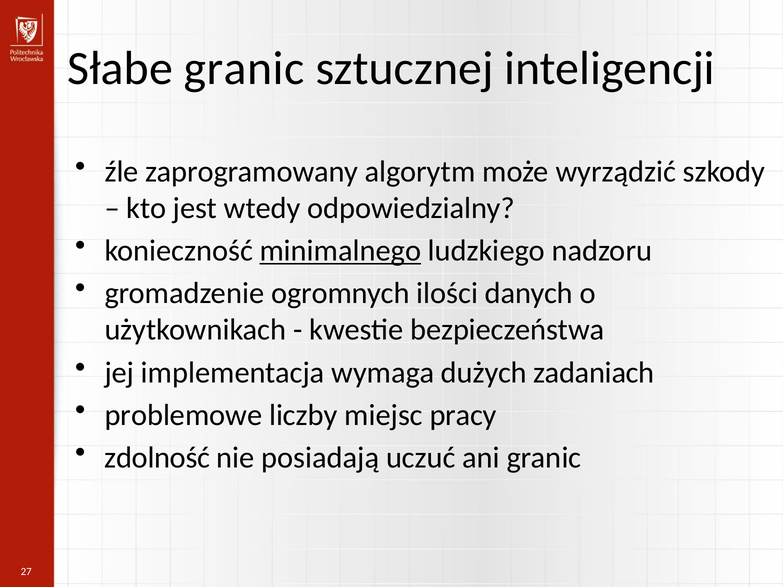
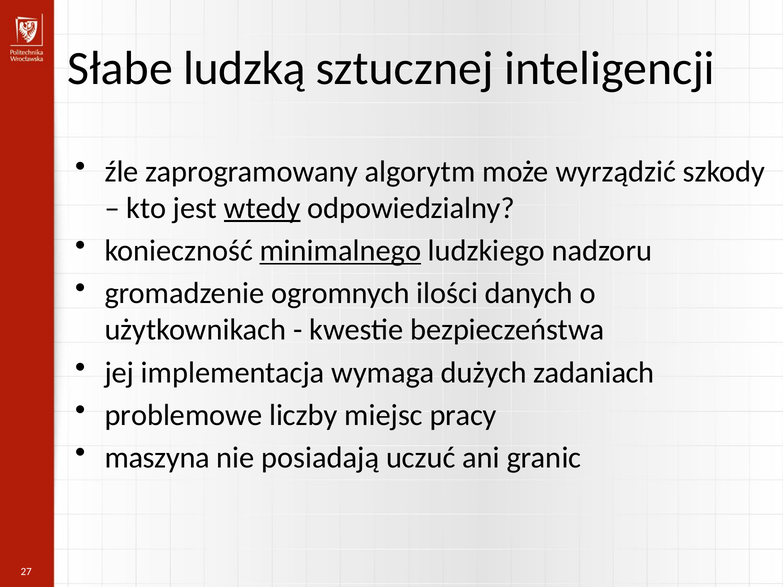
Słabe granic: granic -> ludzką (245, 69)
wtedy underline: none -> present (262, 208)
zdolność: zdolność -> maszyna (157, 458)
